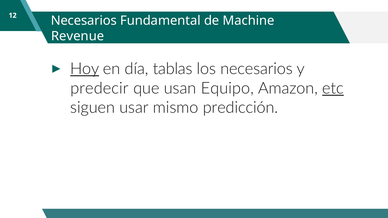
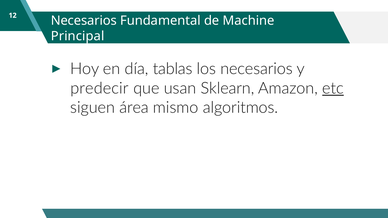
Revenue: Revenue -> Principal (78, 36)
Hoy underline: present -> none (85, 69)
Equipo: Equipo -> Sklearn (228, 88)
usar: usar -> área (134, 108)
predicción: predicción -> algoritmos (241, 108)
